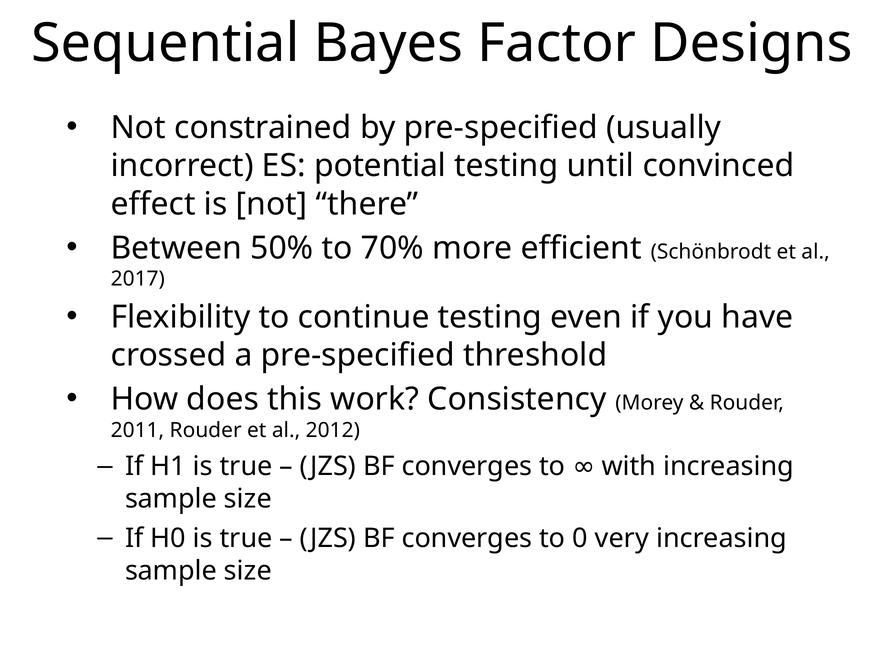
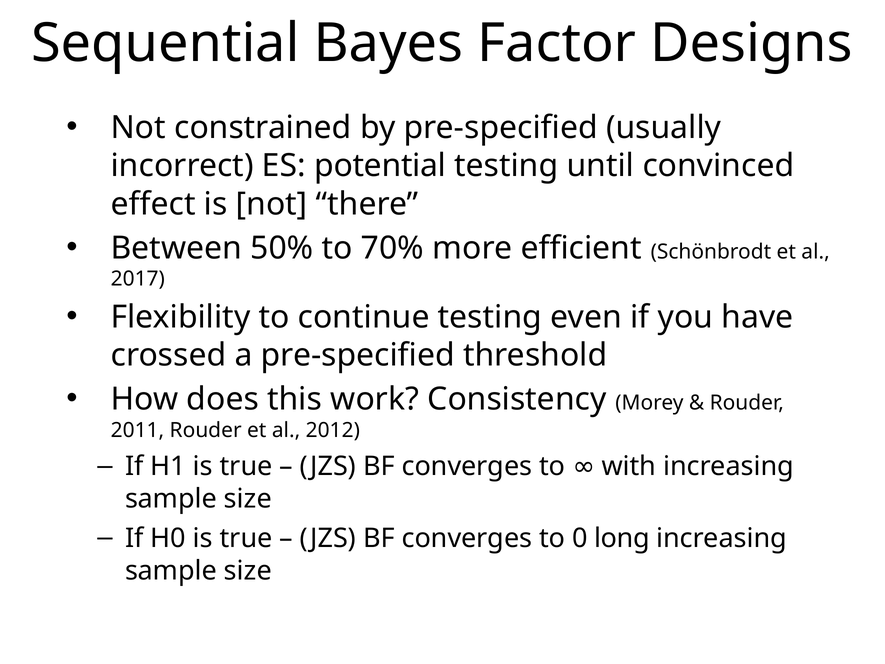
very: very -> long (622, 538)
